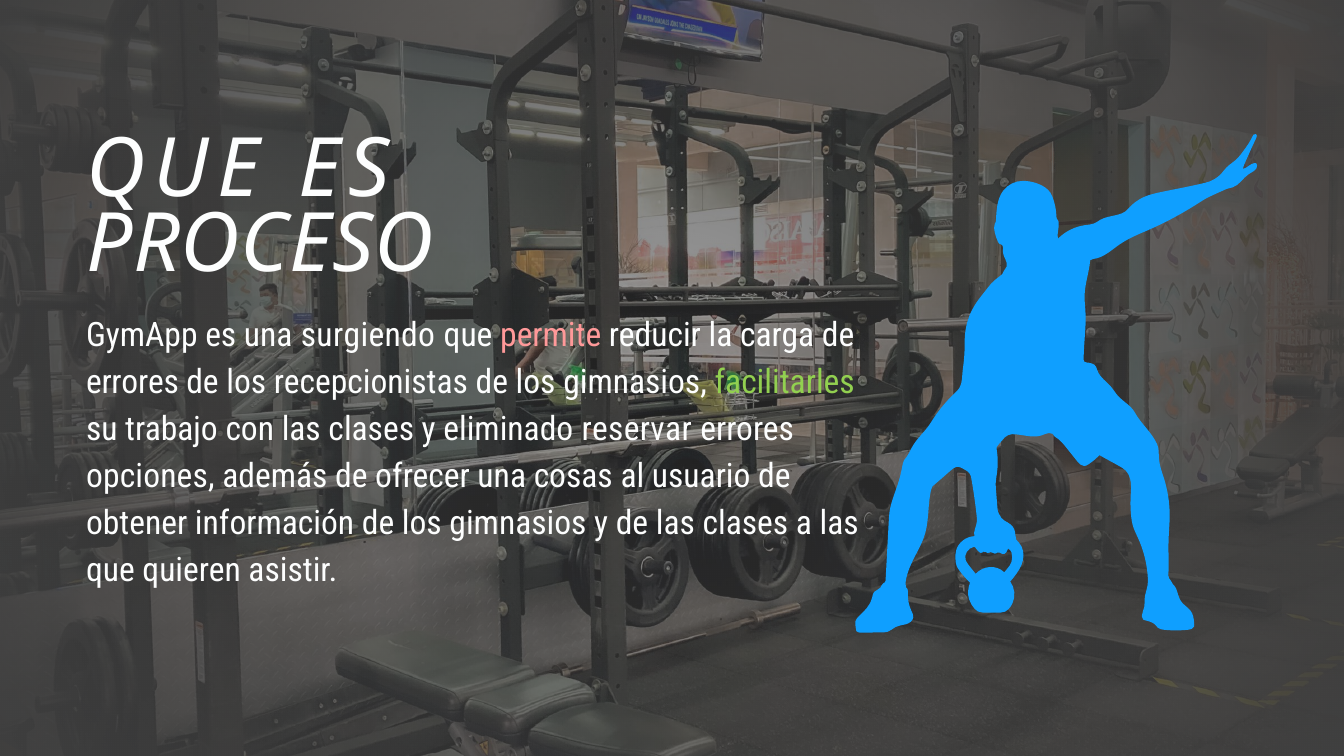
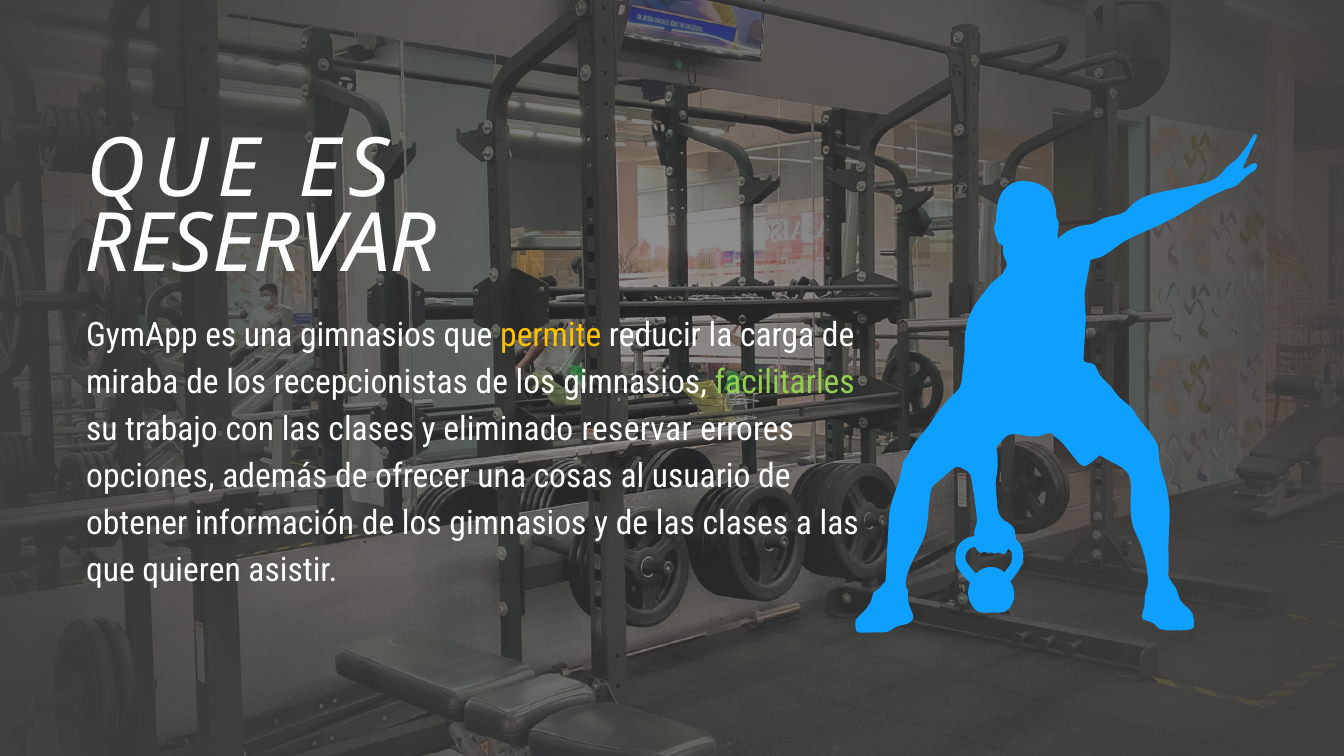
PROCESO: PROCESO -> RESERVAR (260, 244)
una surgiendo: surgiendo -> gimnasios (368, 335)
permite colour: pink -> yellow (551, 335)
errores: errores -> miraba (132, 382)
